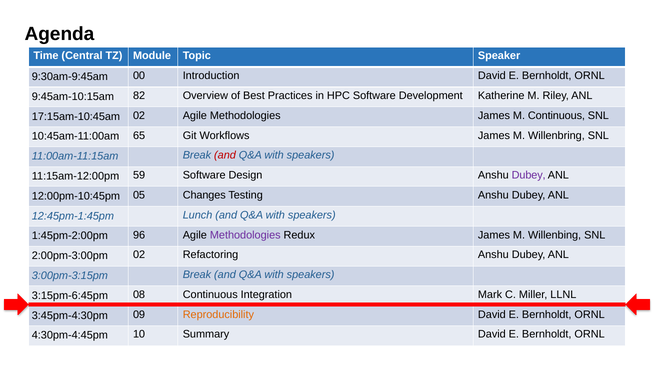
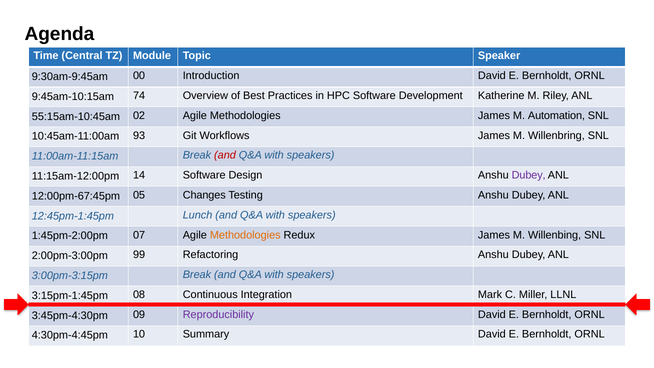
82: 82 -> 74 (139, 96)
17:15am-10:45am: 17:15am-10:45am -> 55:15am-10:45am (76, 116)
M Continuous: Continuous -> Automation (556, 116)
65: 65 -> 93 (139, 135)
59: 59 -> 14 (139, 175)
12:00pm-10:45pm: 12:00pm-10:45pm -> 12:00pm-67:45pm (76, 196)
96: 96 -> 07 (139, 235)
Methodologies colour: purple -> orange (245, 235)
2:00pm-3:00pm 02: 02 -> 99 (139, 255)
3:15pm-6:45pm: 3:15pm-6:45pm -> 3:15pm-1:45pm (70, 296)
Reproducibility colour: orange -> purple (218, 314)
